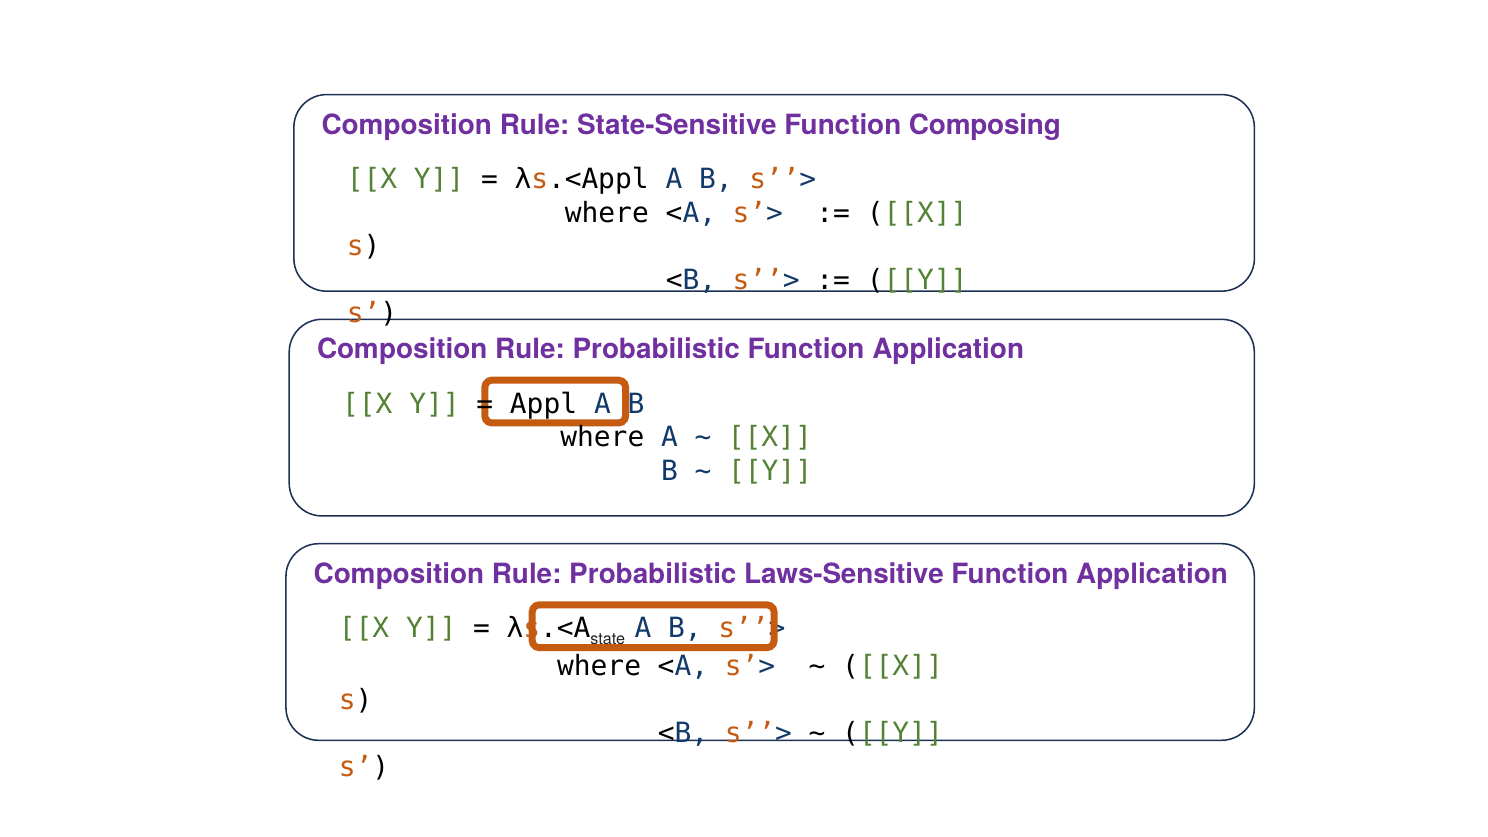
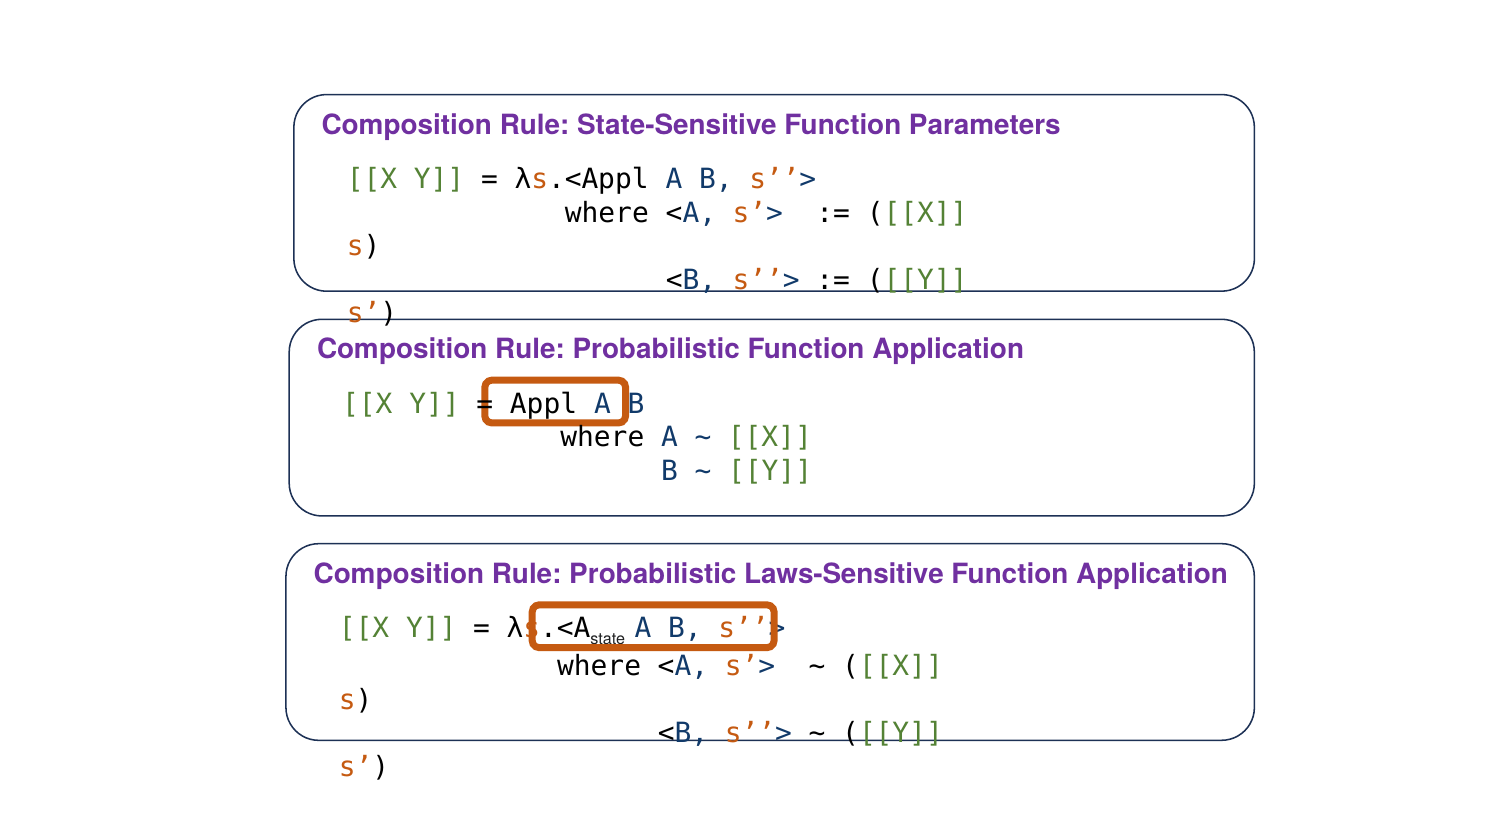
Composing: Composing -> Parameters (985, 125)
